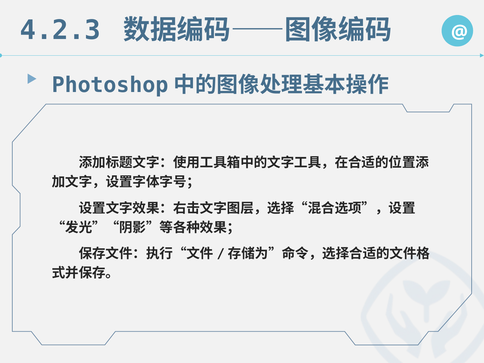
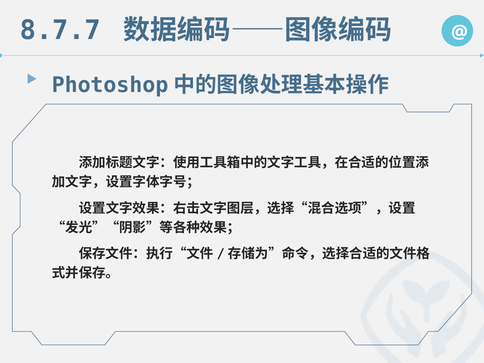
4.2.3: 4.2.3 -> 8.7.7 (60, 30)
